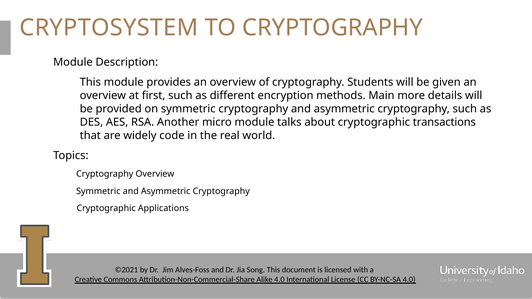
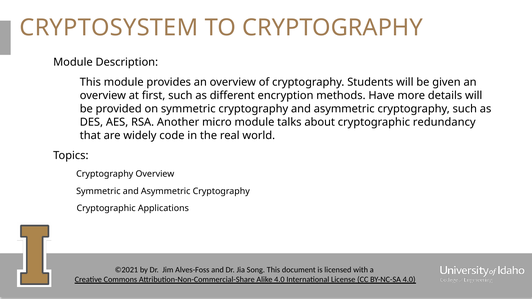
Main: Main -> Have (382, 96)
transactions: transactions -> redundancy (444, 122)
